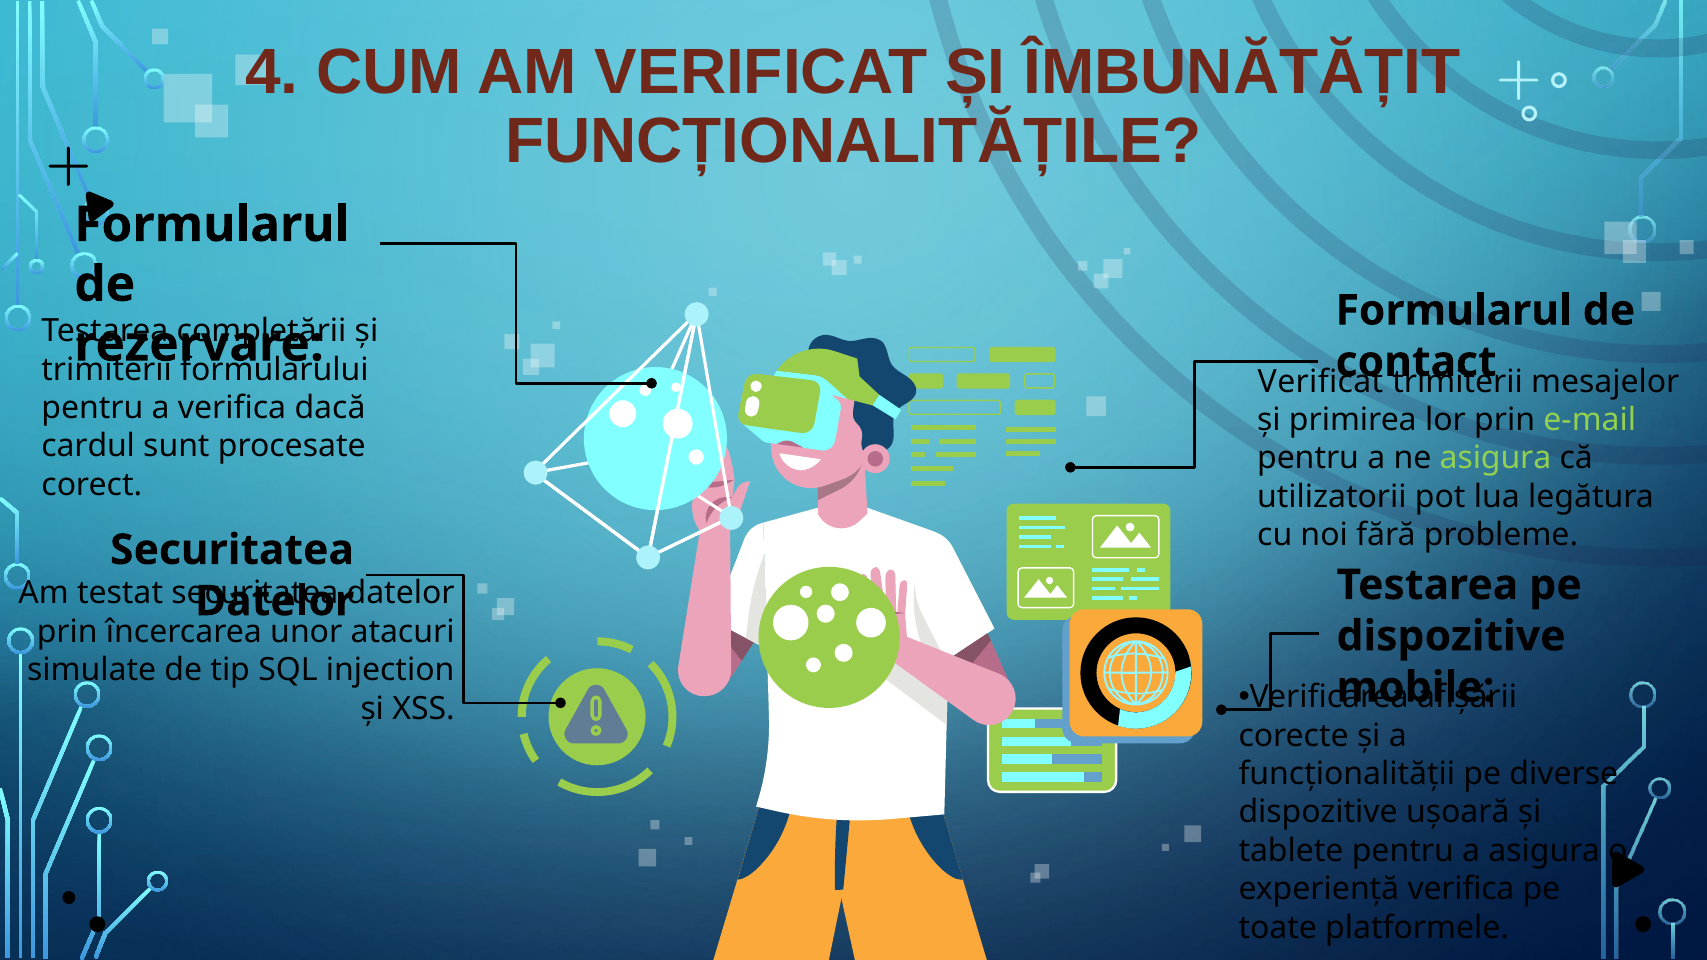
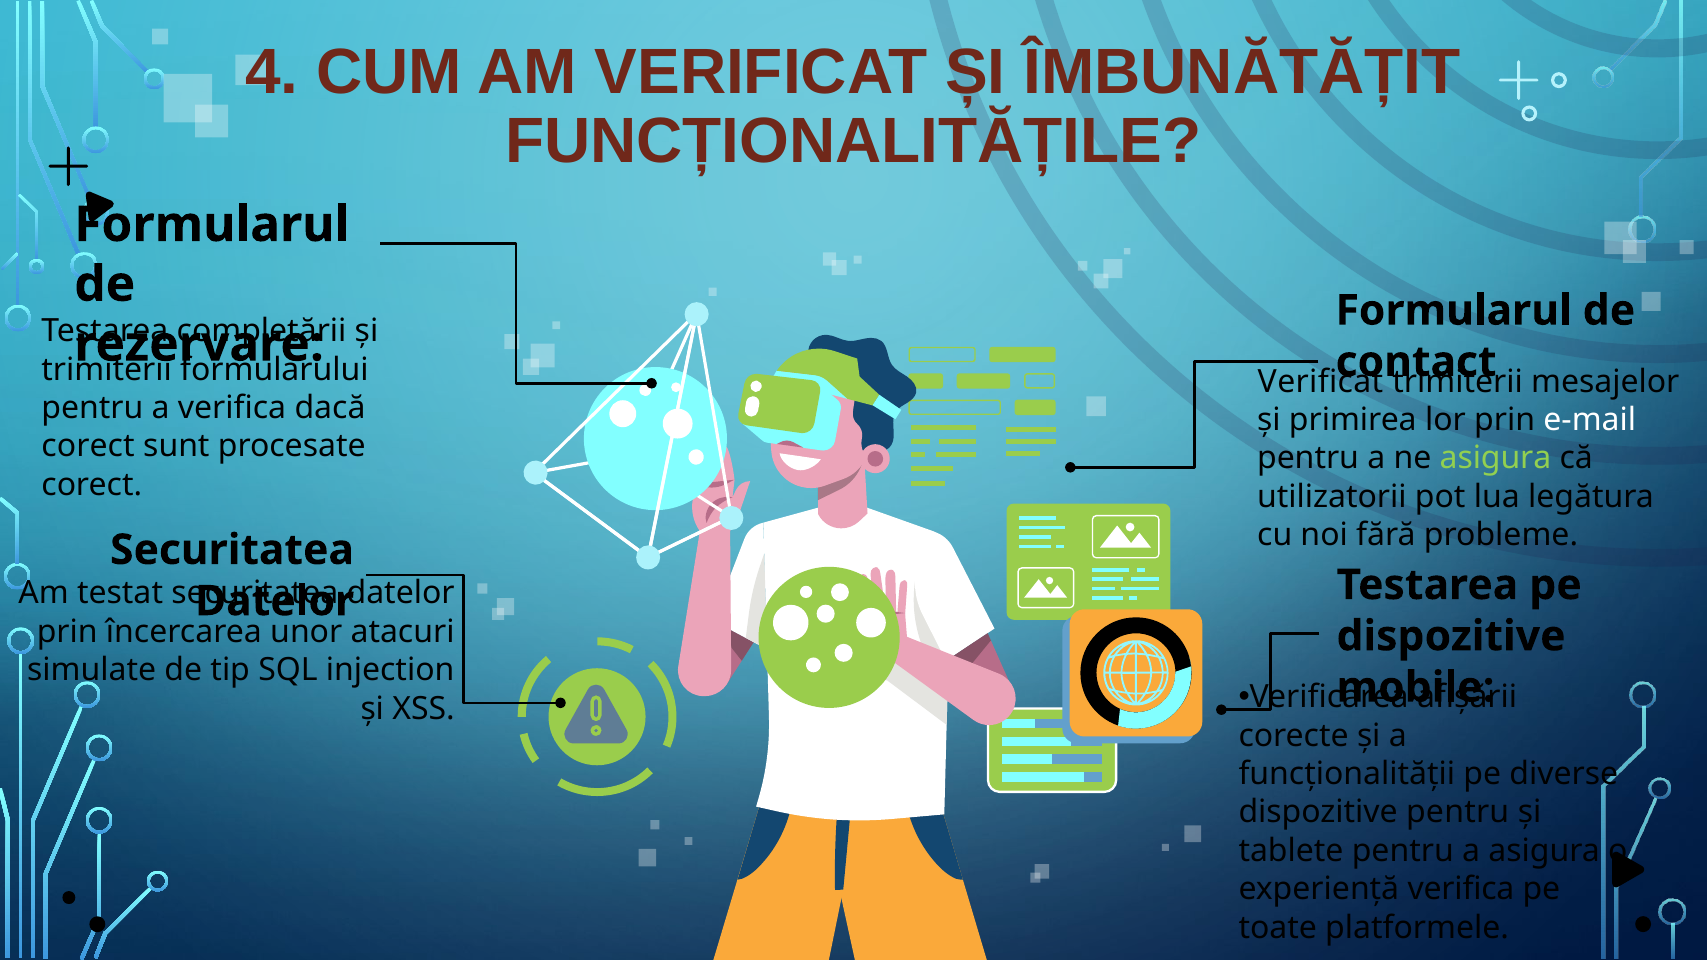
e-mail colour: light green -> white (1590, 420)
cardul: cardul -> corect (88, 446)
dispozitive ușoară: ușoară -> pentru (1458, 813)
